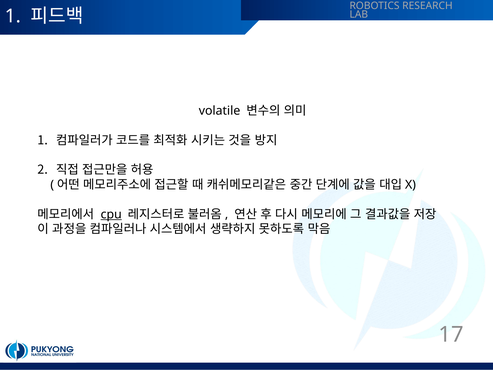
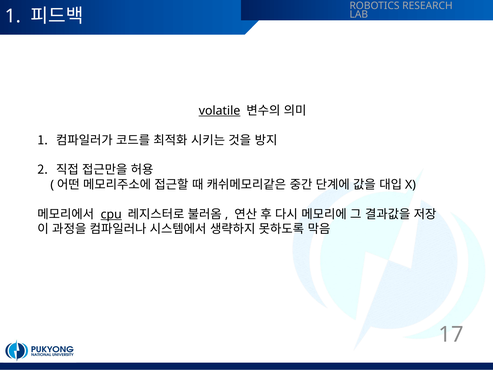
volatile underline: none -> present (220, 111)
